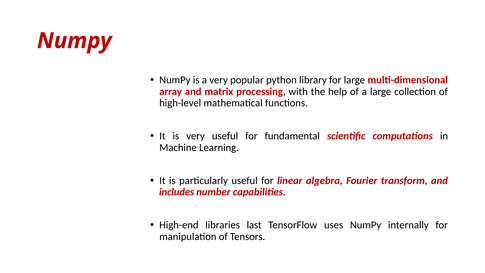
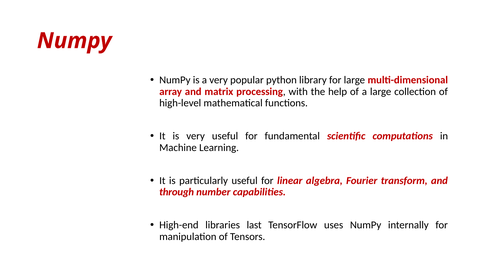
includes: includes -> through (177, 192)
